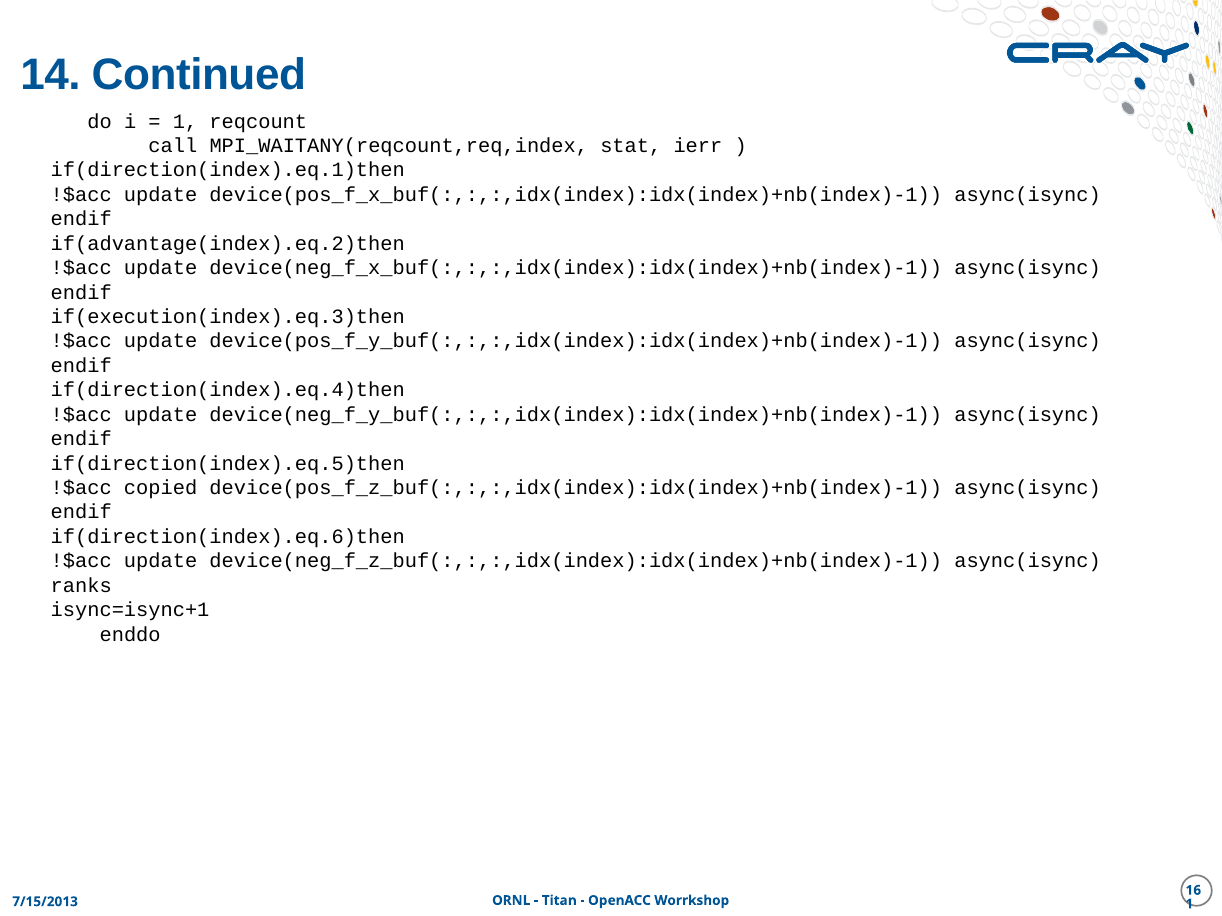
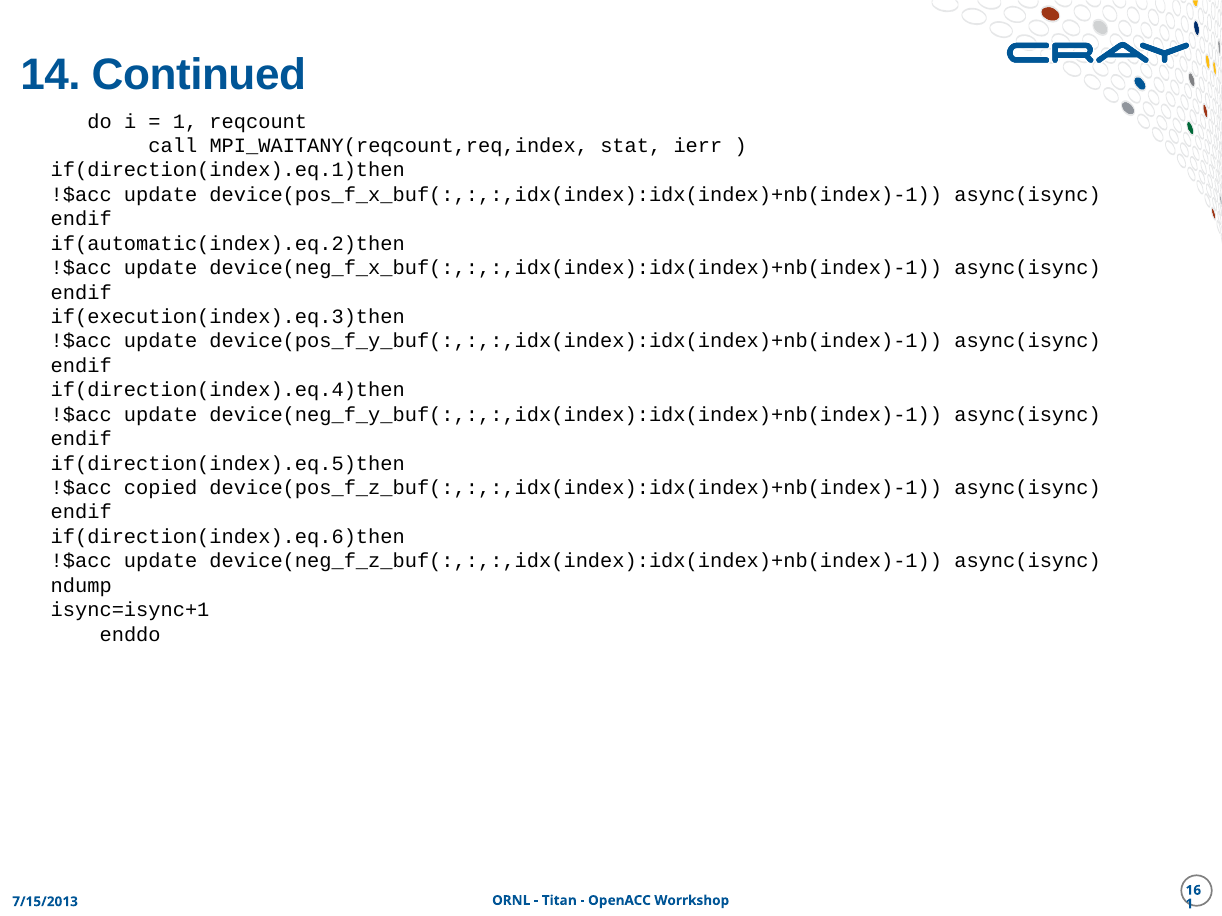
if(advantage(index).eq.2)then: if(advantage(index).eq.2)then -> if(automatic(index).eq.2)then (228, 244)
ranks: ranks -> ndump (81, 586)
